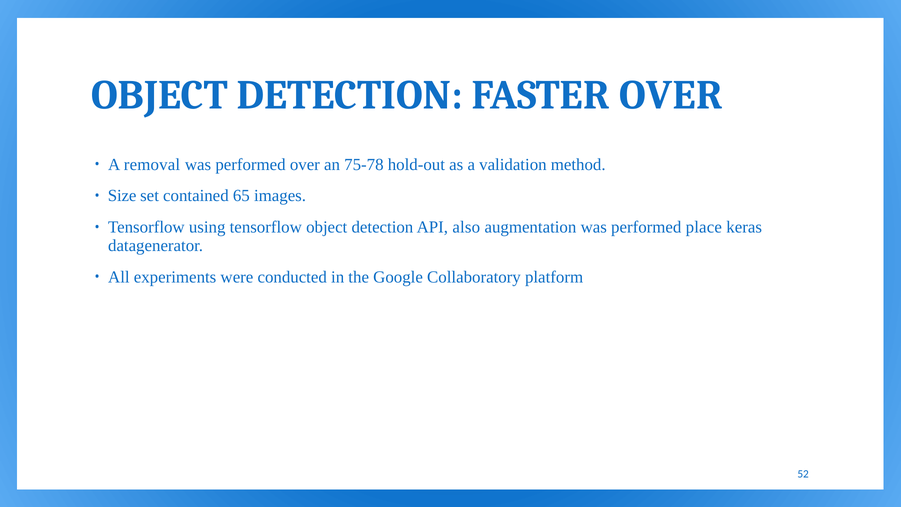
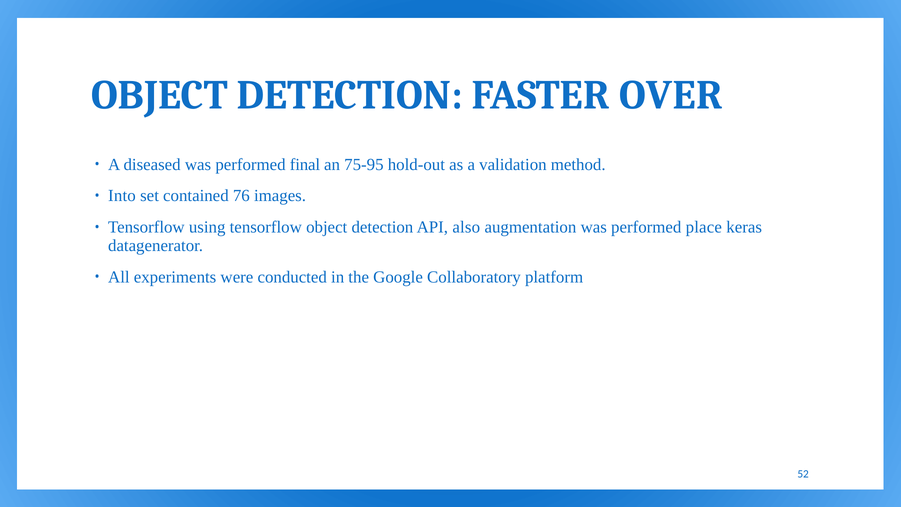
removal: removal -> diseased (152, 164)
performed over: over -> final (305, 164)
75-78: 75-78 -> 75-95 (364, 164)
Size: Size -> Into (122, 196)
65: 65 -> 76 (241, 196)
